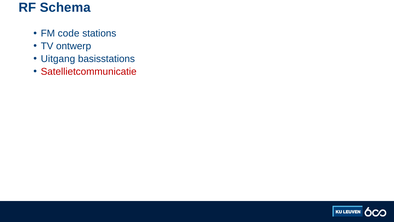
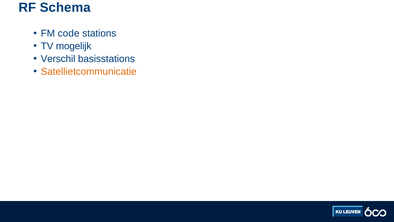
ontwerp: ontwerp -> mogelijk (74, 46)
Uitgang: Uitgang -> Verschil (58, 59)
Satellietcommunicatie colour: red -> orange (89, 71)
